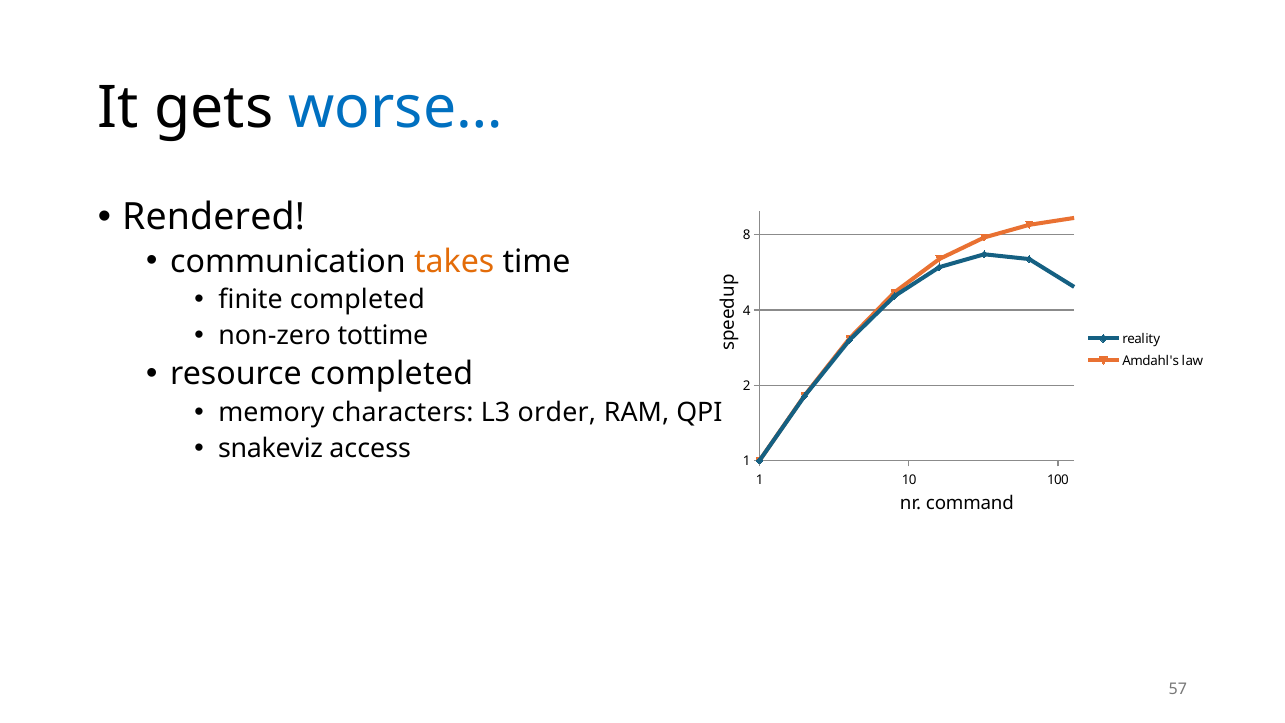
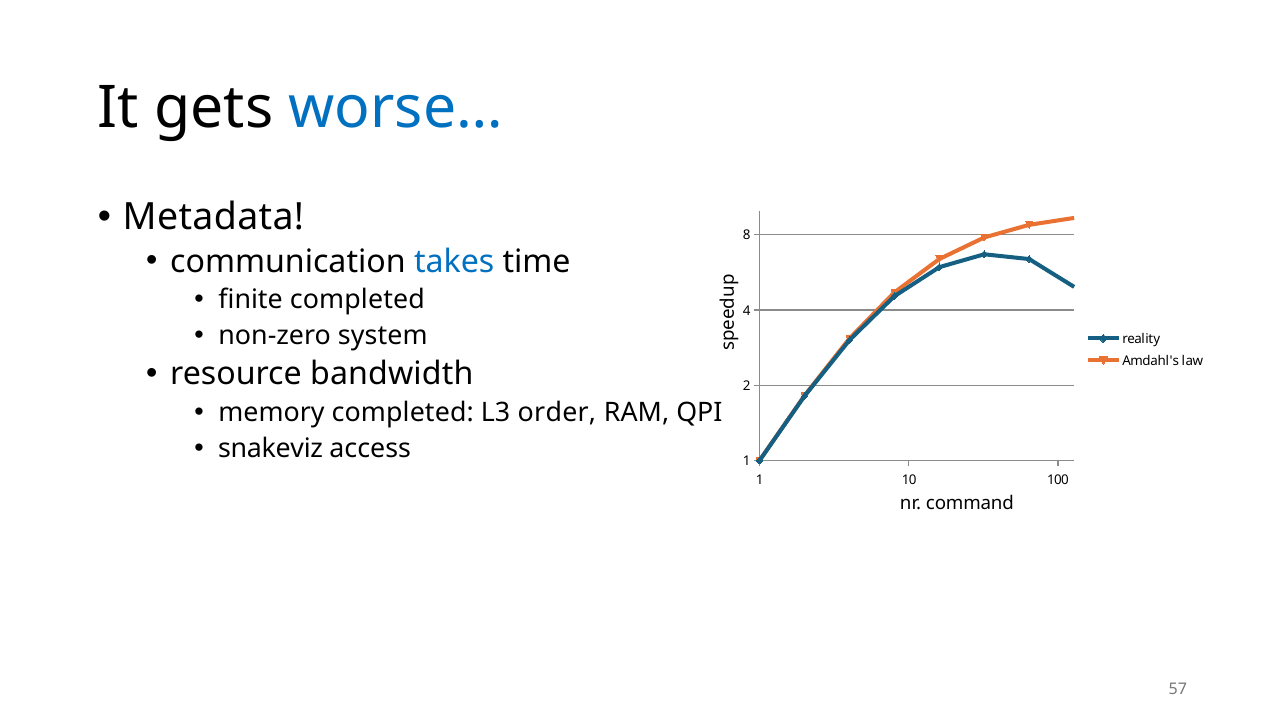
Rendered: Rendered -> Metadata (213, 217)
takes colour: orange -> blue (454, 262)
tottime: tottime -> system (383, 336)
resource completed: completed -> bandwidth (392, 374)
memory characters: characters -> completed (403, 413)
